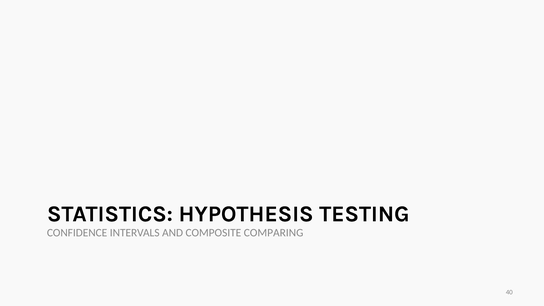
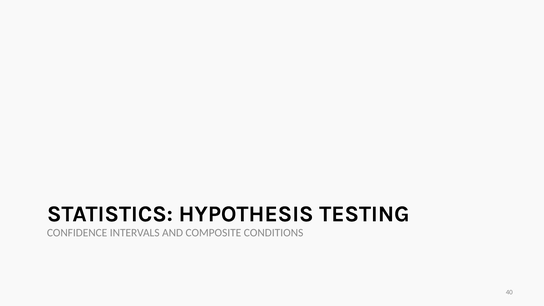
COMPARING: COMPARING -> CONDITIONS (274, 233)
